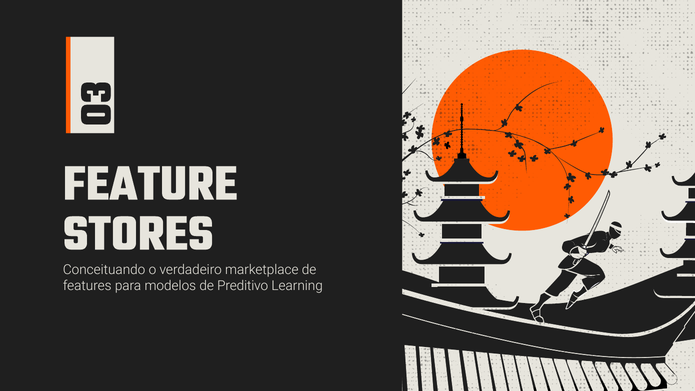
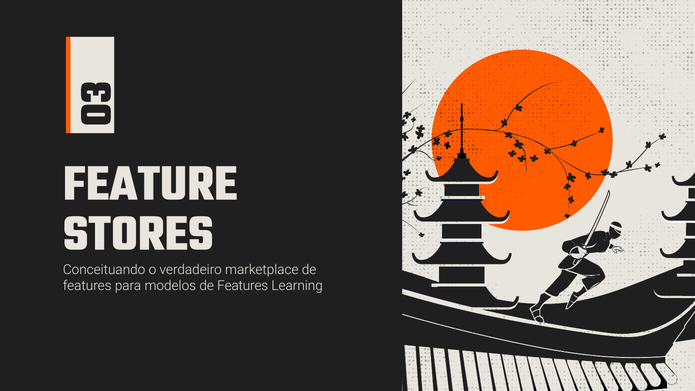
modelos de Preditivo: Preditivo -> Features (243, 286)
